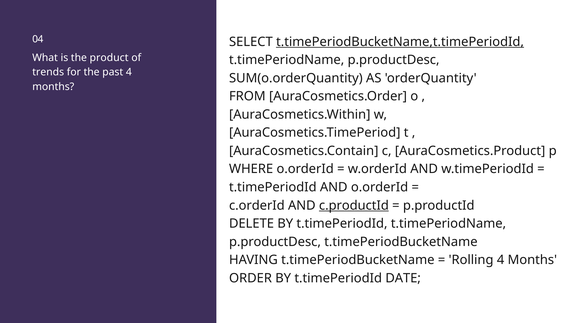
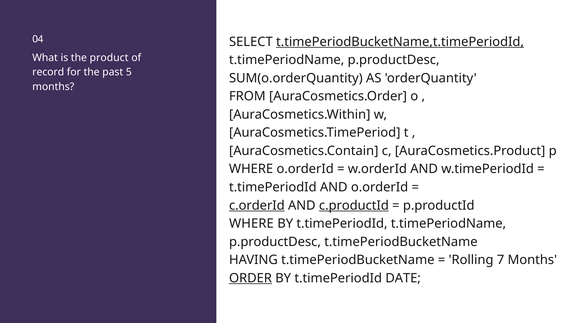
trends: trends -> record (48, 72)
past 4: 4 -> 5 (129, 72)
c.orderId underline: none -> present (257, 205)
DELETE: DELETE -> WHERE (251, 223)
Rolling 4: 4 -> 7 (501, 260)
ORDER underline: none -> present (250, 278)
